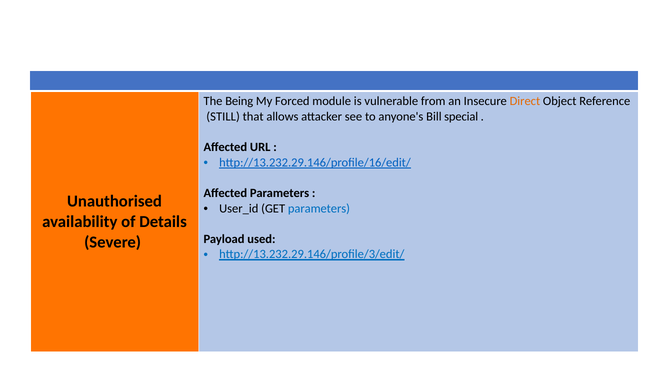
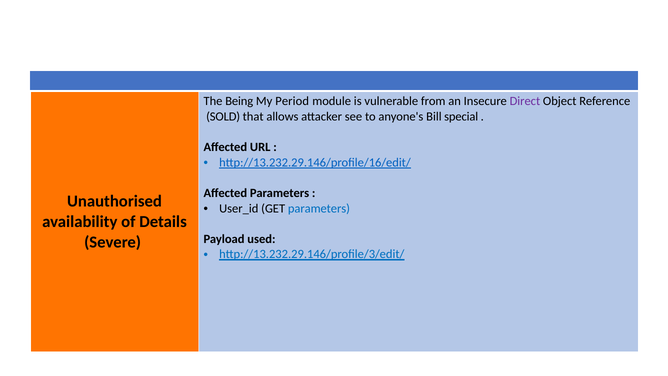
Forced: Forced -> Period (292, 101)
Direct colour: orange -> purple (525, 101)
STILL: STILL -> SOLD (223, 117)
